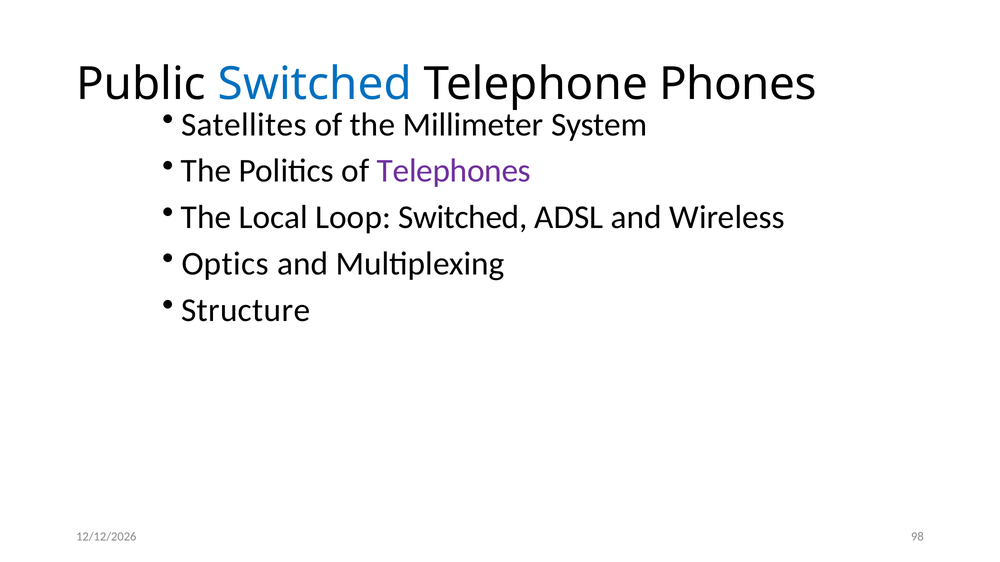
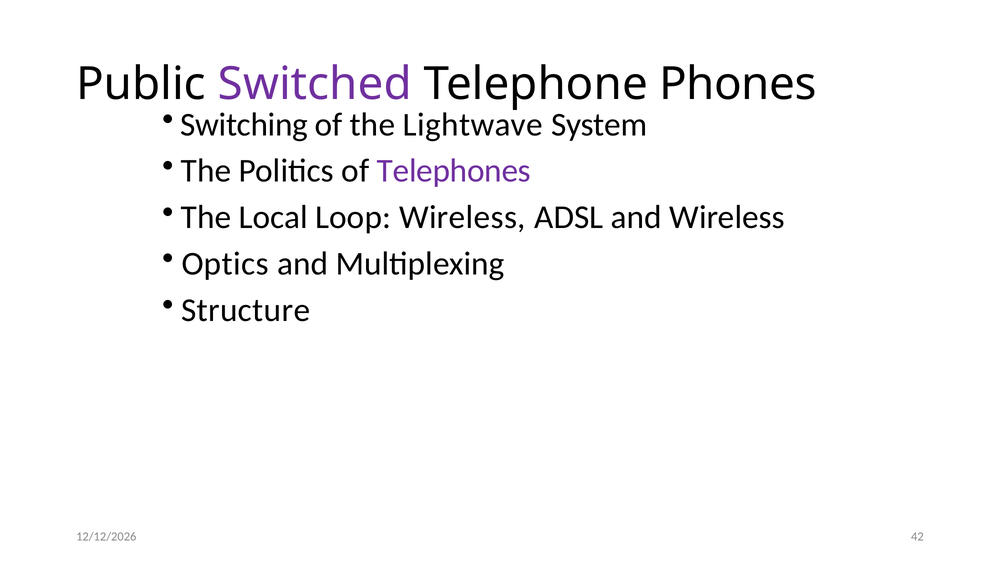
Switched colour: blue -> purple (315, 84)
Satellites: Satellites -> Switching (244, 125)
Millimeter: Millimeter -> Lightwave (473, 125)
Loop Switched: Switched -> Wireless (462, 218)
98: 98 -> 42 (917, 537)
